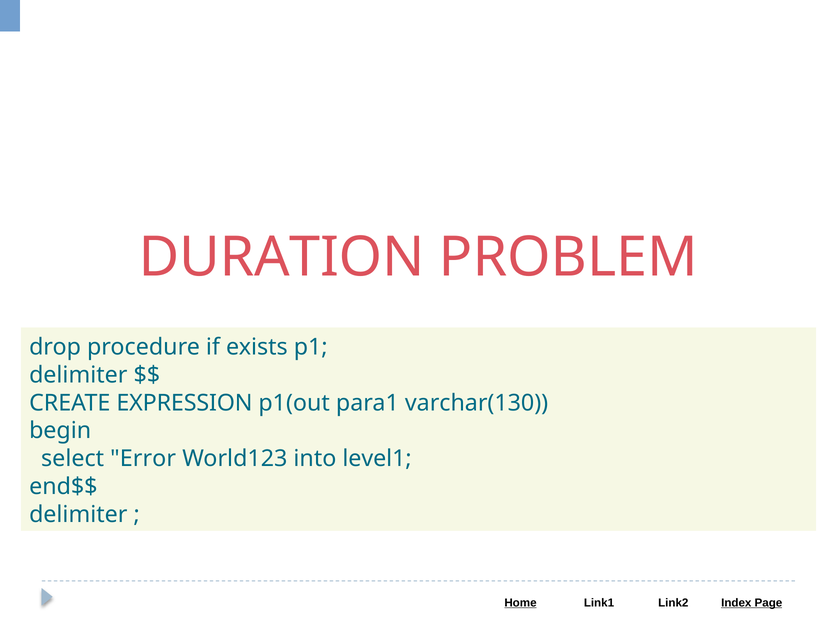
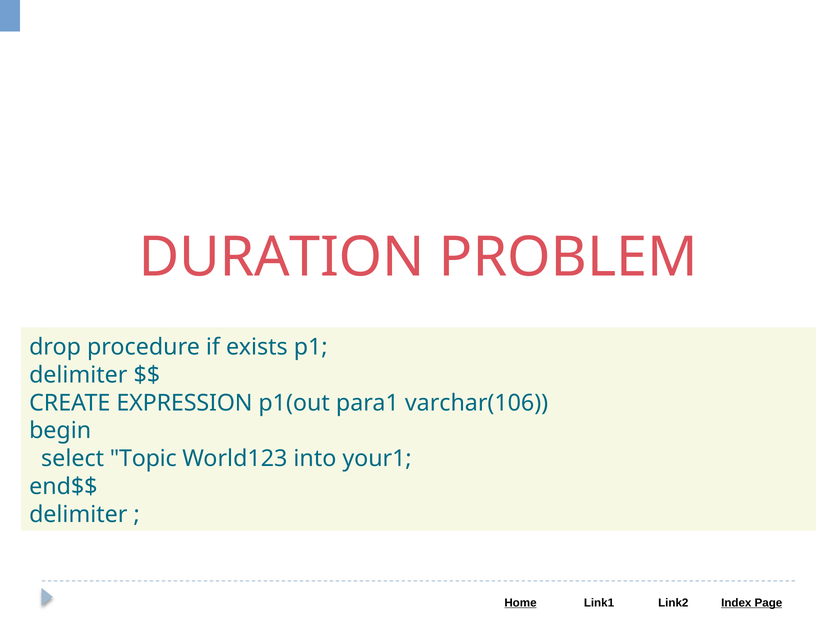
varchar(130: varchar(130 -> varchar(106 (477, 403)
Error: Error -> Topic (143, 459)
level1: level1 -> your1 (377, 459)
